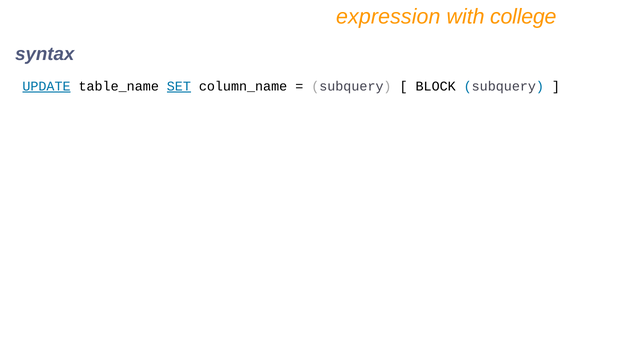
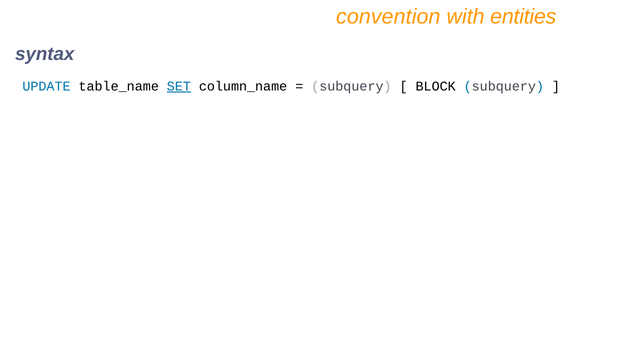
expression: expression -> convention (388, 17)
college: college -> entities (523, 17)
UPDATE underline: present -> none (46, 86)
